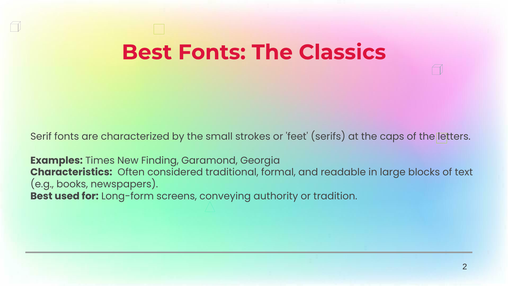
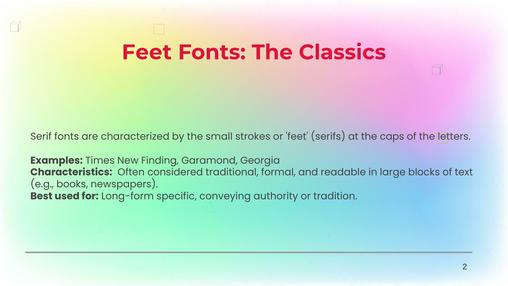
Best: Best -> Feet (147, 52)
screens: screens -> specific (177, 196)
